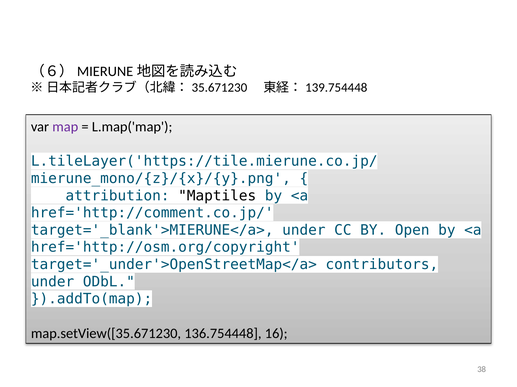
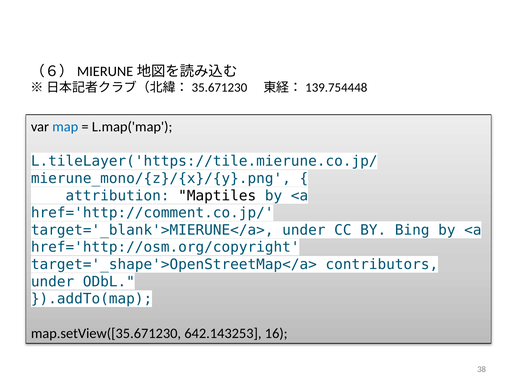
map colour: purple -> blue (65, 127)
Open: Open -> Bing (412, 230)
target='_under'>OpenStreetMap</a>: target='_under'>OpenStreetMap</a> -> target='_shape'>OpenStreetMap</a> (174, 265)
136.754448: 136.754448 -> 642.143253 (223, 334)
